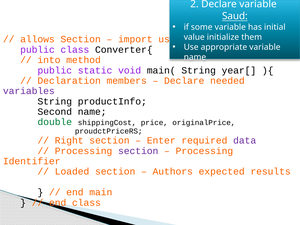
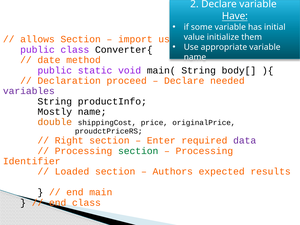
Saud: Saud -> Have (235, 16)
into: into -> date (49, 60)
year[: year[ -> body[ (239, 70)
members: members -> proceed (127, 81)
Second: Second -> Mostly (55, 112)
double colour: green -> orange (55, 122)
section colour: purple -> green (138, 151)
